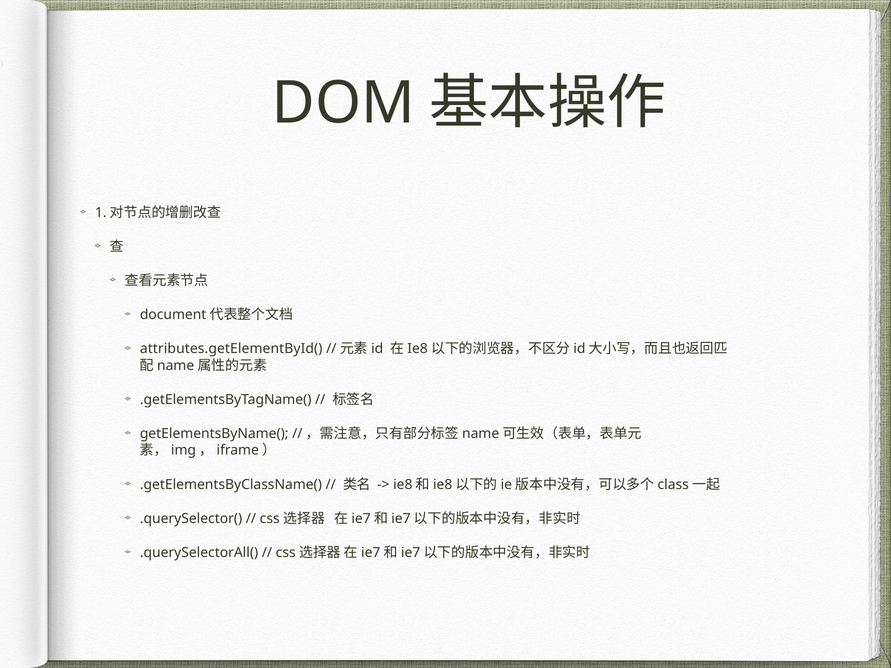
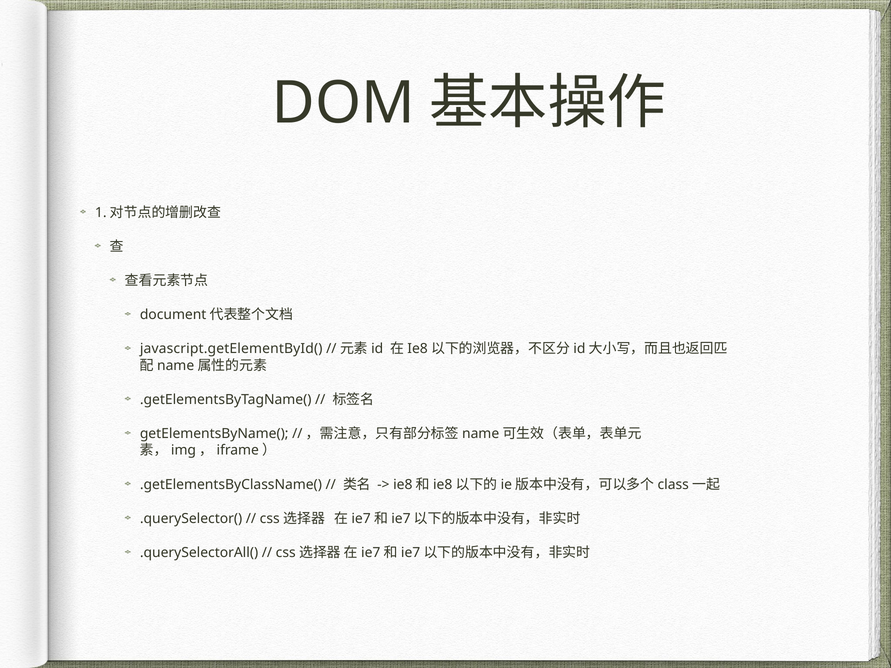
attributes.getElementById(: attributes.getElementById( -> javascript.getElementById( (231, 349)
